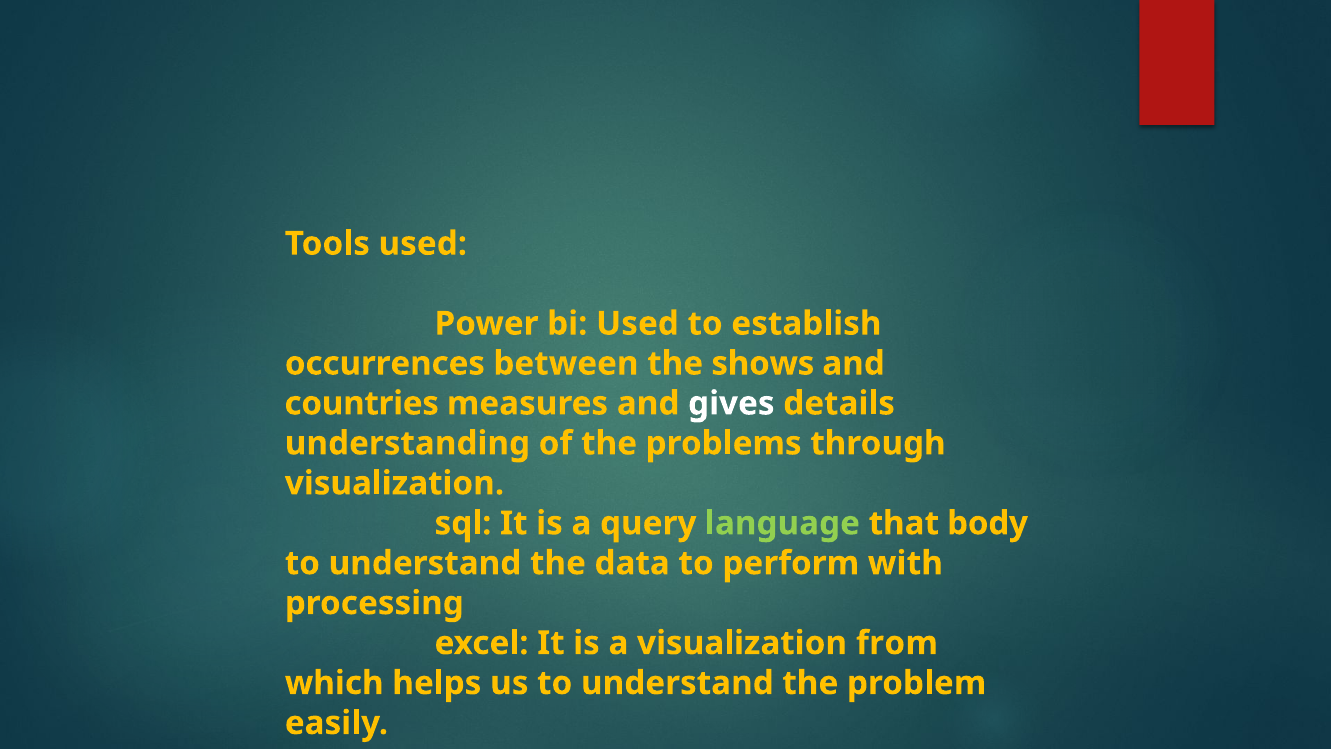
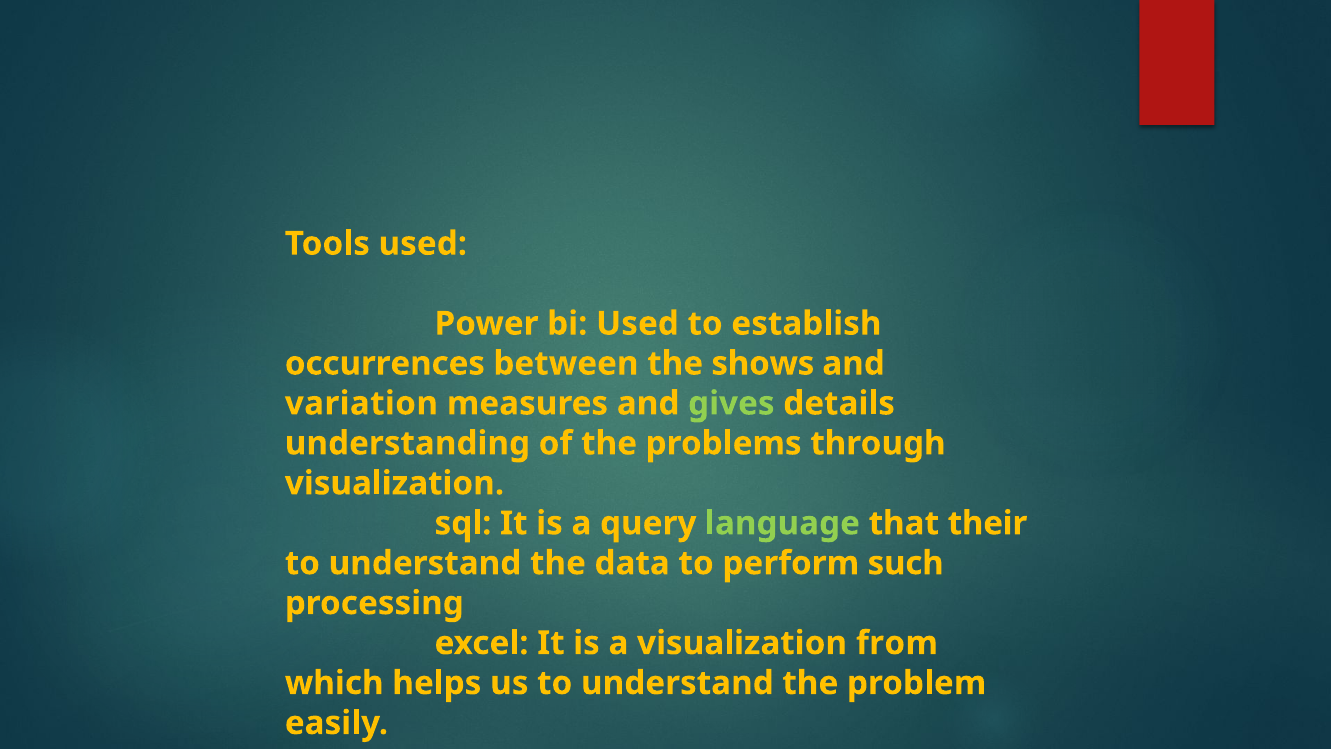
countries: countries -> variation (361, 403)
gives colour: white -> light green (731, 403)
body: body -> their (987, 523)
with: with -> such (906, 563)
